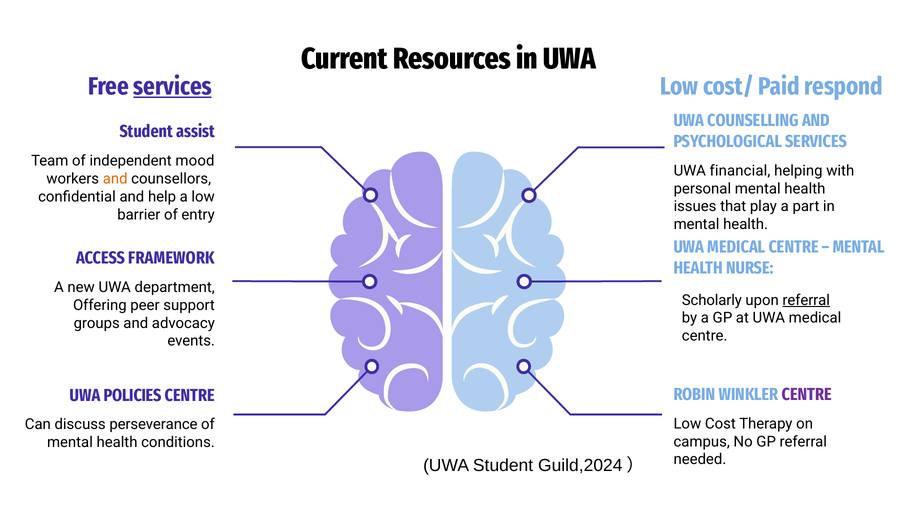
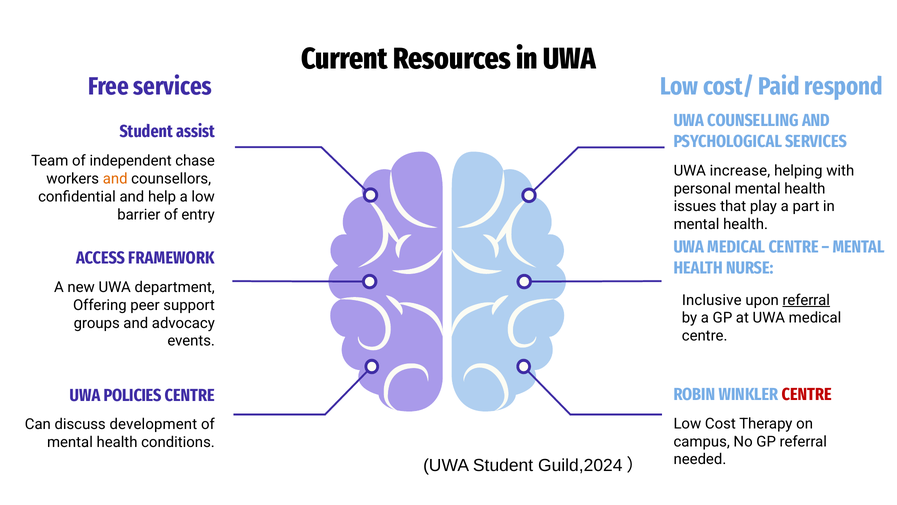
services underline: present -> none (173, 86)
mood: mood -> chase (195, 161)
financial: financial -> increase (740, 170)
Scholarly: Scholarly -> Inclusive (712, 300)
CENTRE colour: purple -> red (807, 394)
perseverance: perseverance -> development (153, 424)
